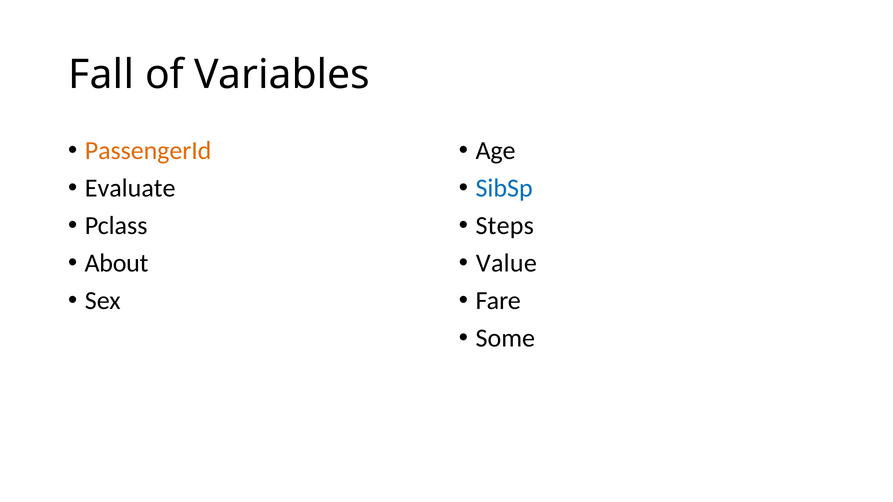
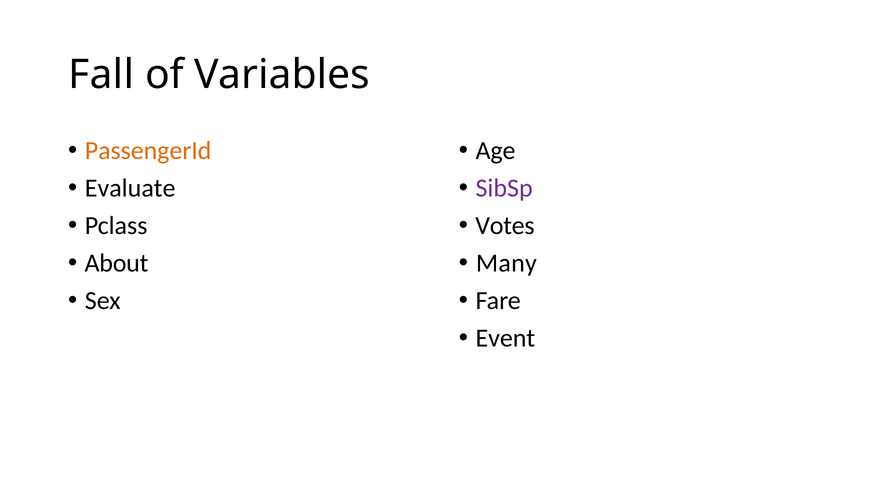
SibSp colour: blue -> purple (504, 188)
Steps: Steps -> Votes (505, 226)
Value: Value -> Many (506, 263)
Some: Some -> Event (505, 338)
